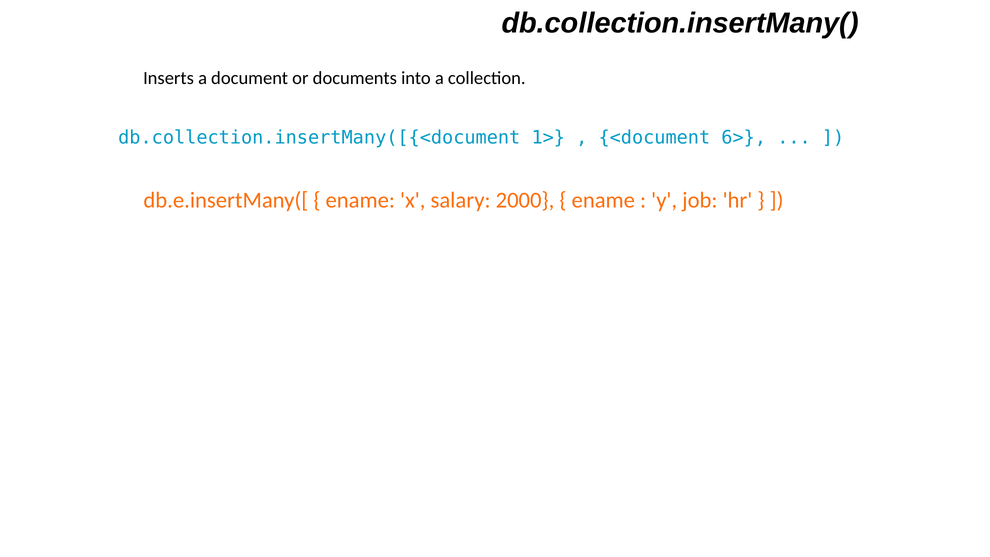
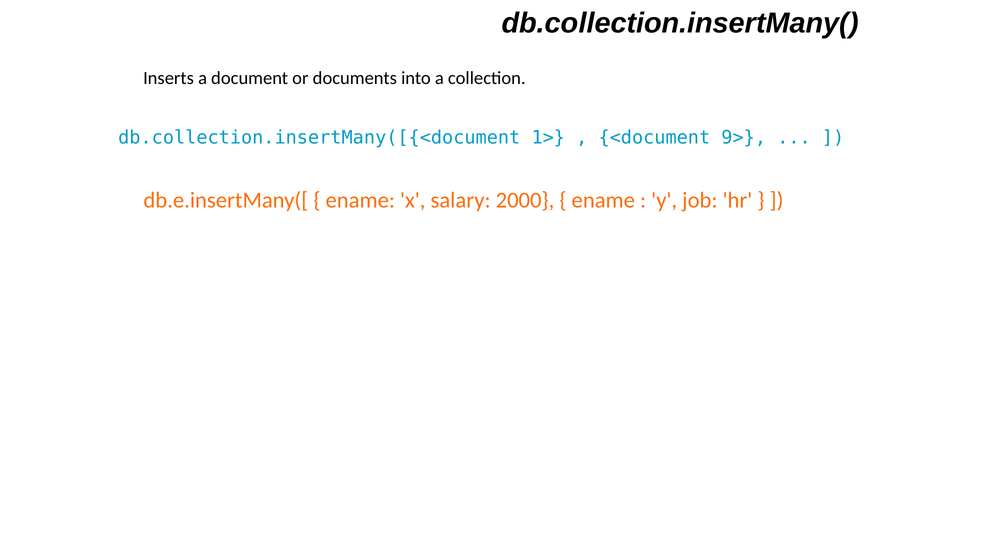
6>: 6> -> 9> (744, 138)
